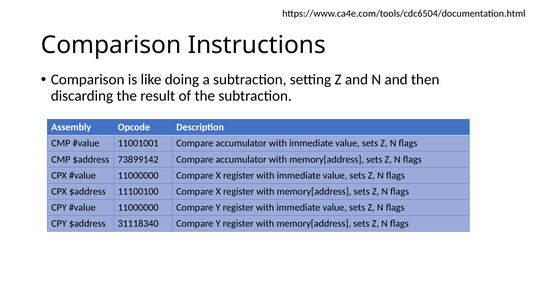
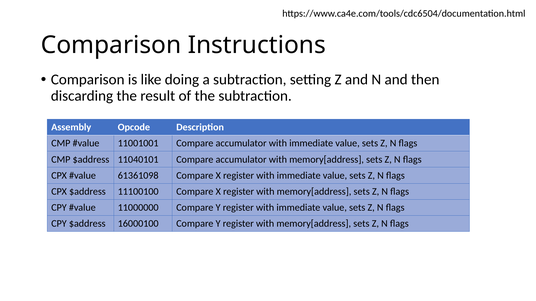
73899142: 73899142 -> 11040101 (138, 160)
11000000: 11000000 -> 61361098 (138, 176)
31118340: 31118340 -> 16000100 (138, 224)
